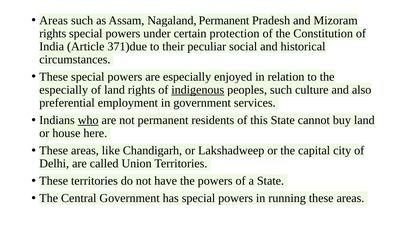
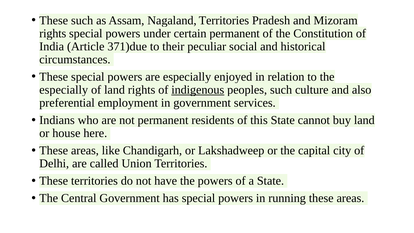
Areas: Areas -> These (54, 20)
Nagaland Permanent: Permanent -> Territories (224, 20)
certain protection: protection -> permanent (235, 33)
who underline: present -> none (88, 120)
